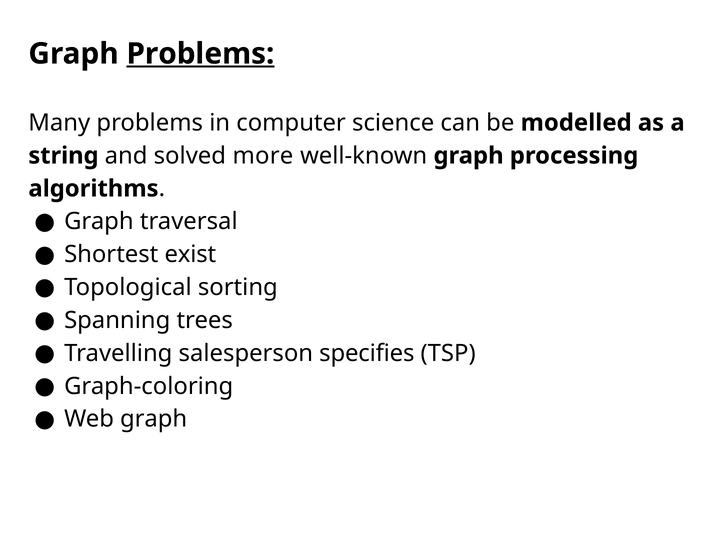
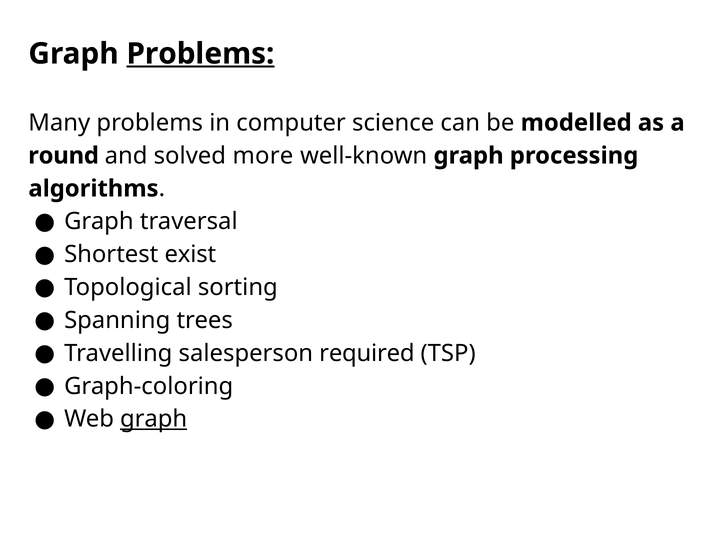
string: string -> round (64, 156)
specifies: specifies -> required (367, 353)
graph underline: none -> present (154, 419)
